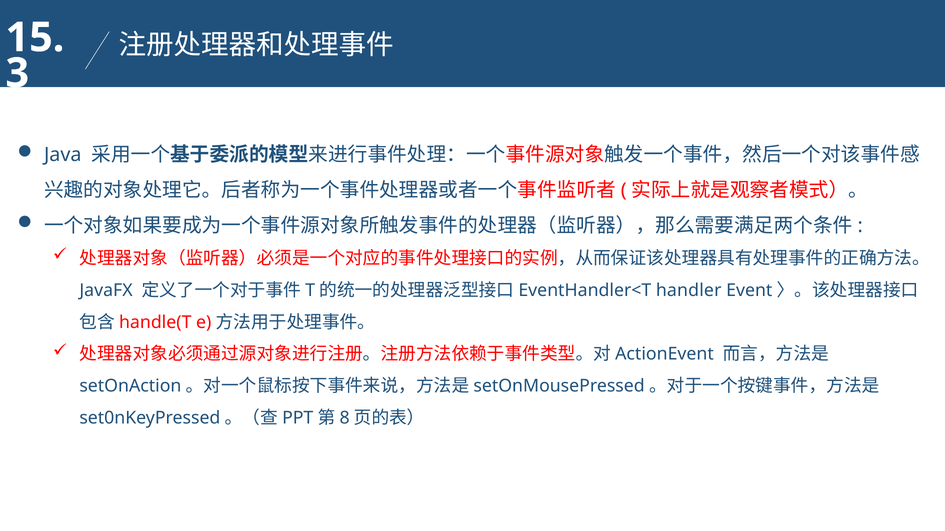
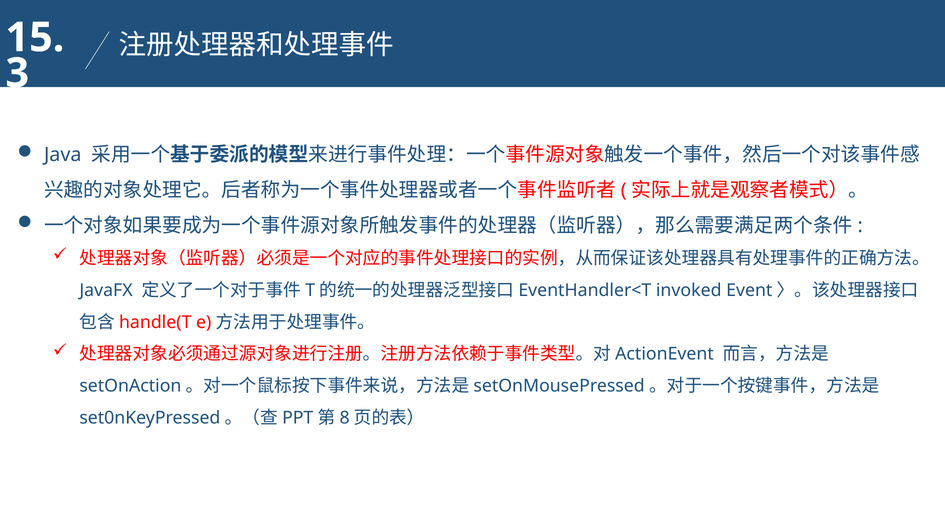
handler: handler -> invoked (689, 291)
